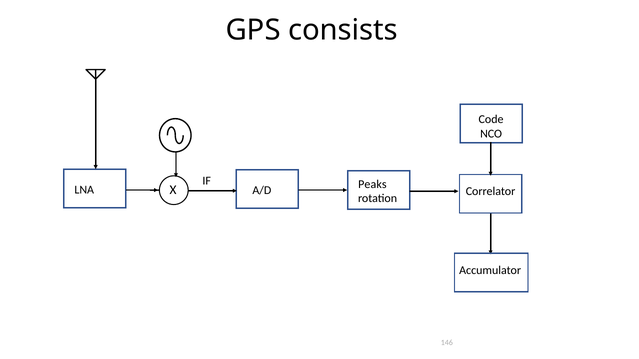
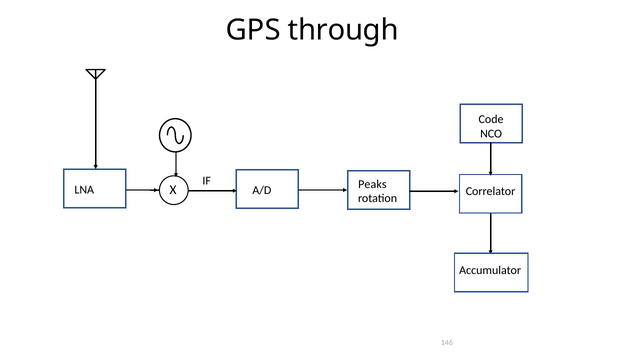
consists: consists -> through (343, 30)
